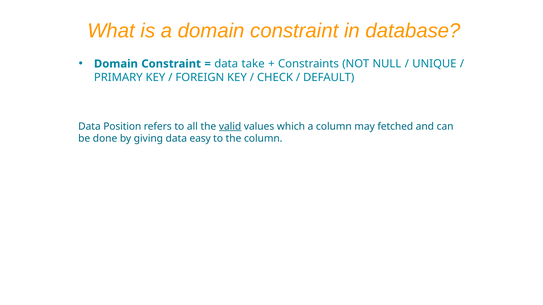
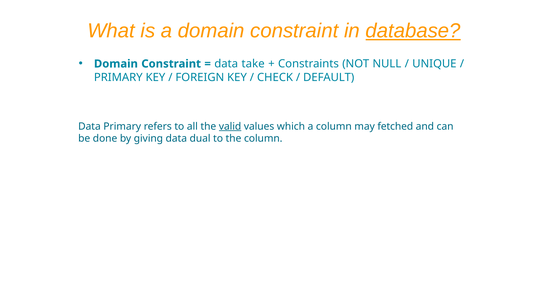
database underline: none -> present (413, 31)
Data Position: Position -> Primary (122, 127)
easy: easy -> dual (200, 139)
